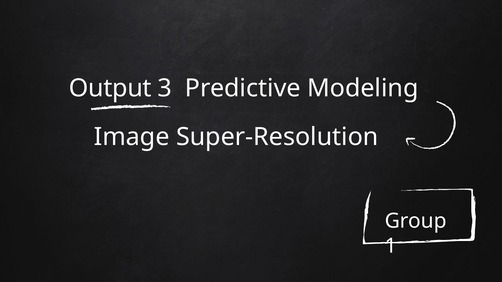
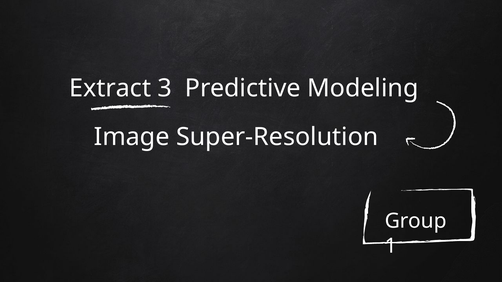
Output: Output -> Extract (110, 88)
